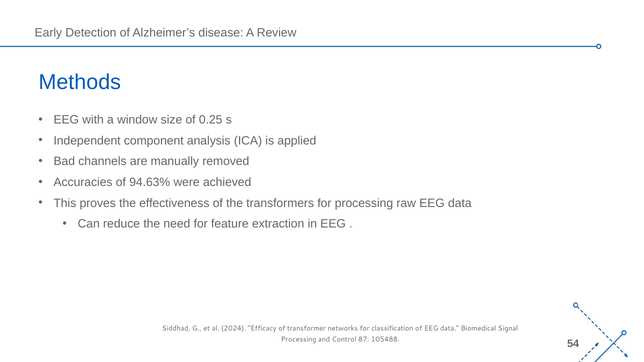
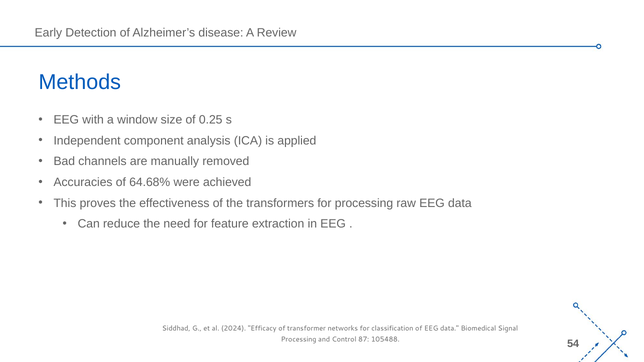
94.63%: 94.63% -> 64.68% (150, 182)
